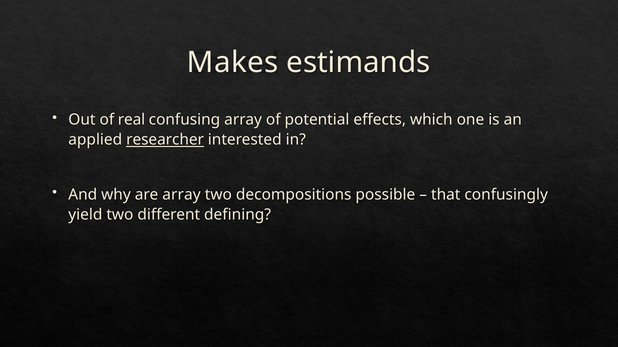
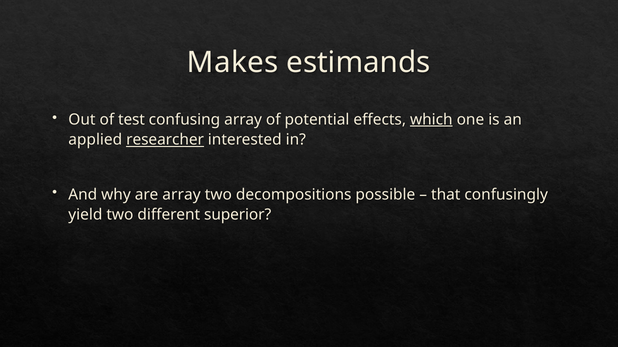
real: real -> test (131, 120)
which underline: none -> present (431, 120)
defining: defining -> superior (238, 215)
